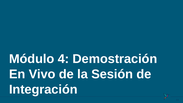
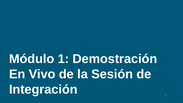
4: 4 -> 1 (63, 59)
